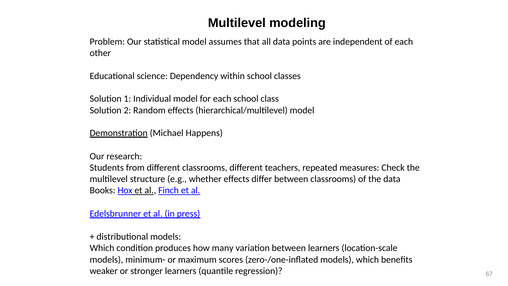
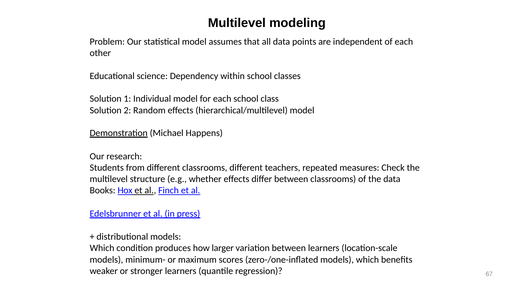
many: many -> larger (223, 248)
